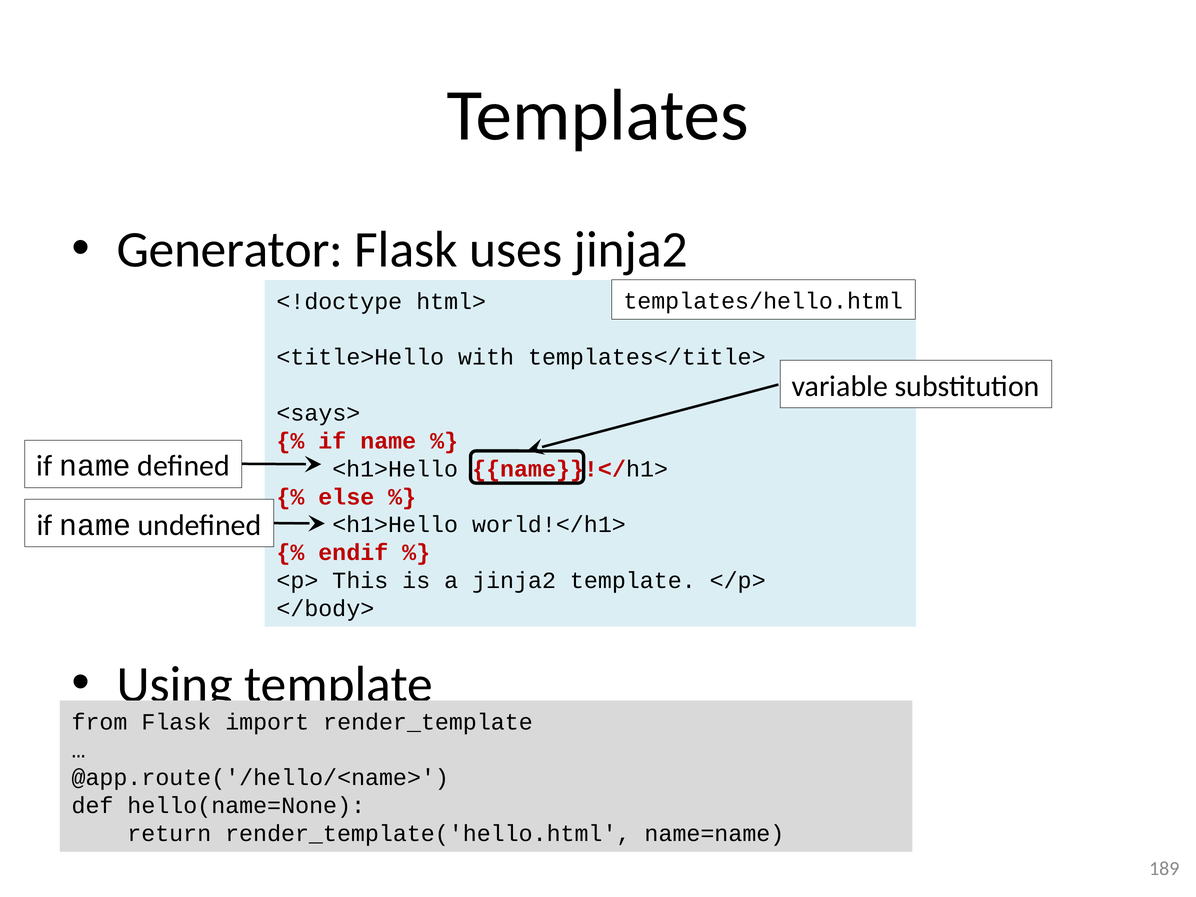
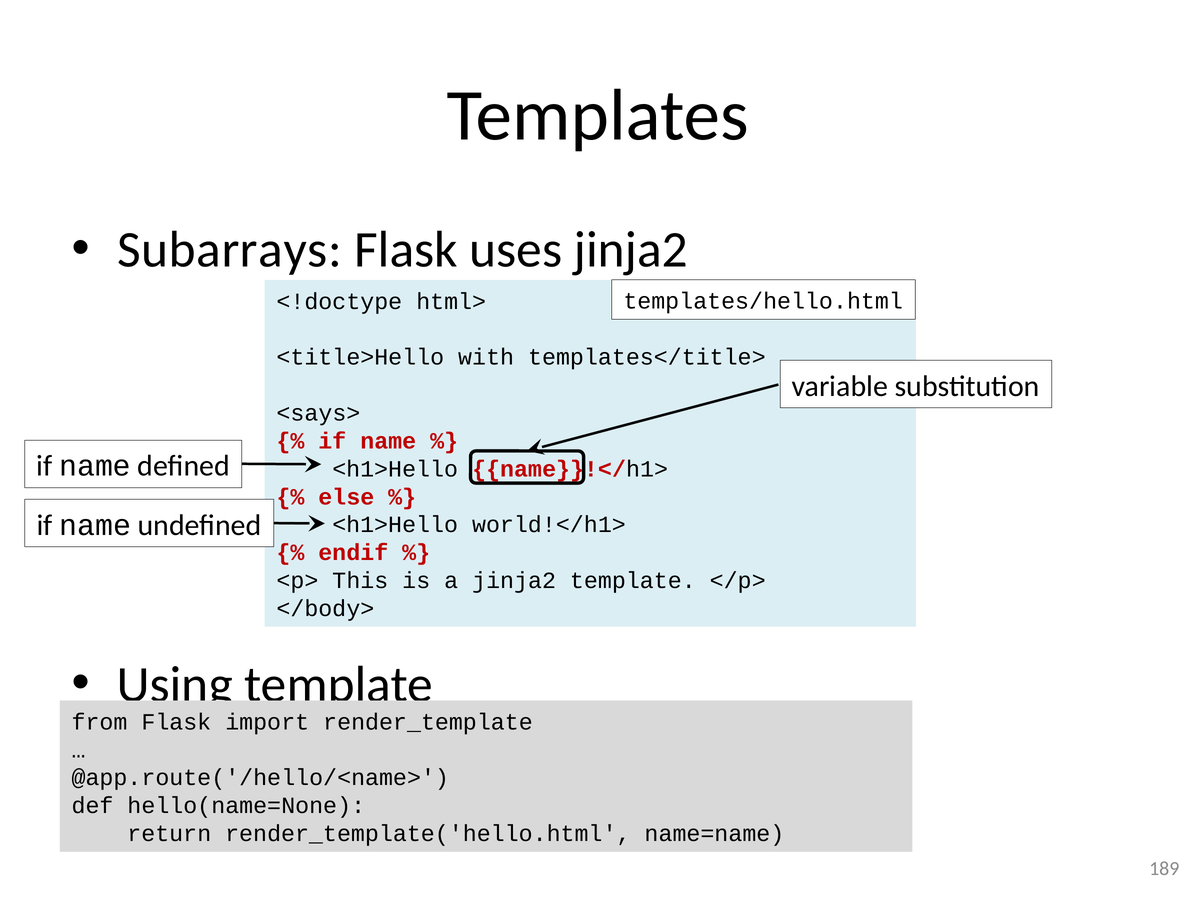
Generator: Generator -> Subarrays (229, 250)
